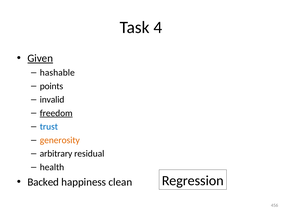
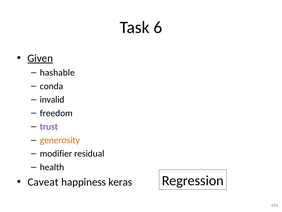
4: 4 -> 6 (158, 27)
points: points -> conda (51, 86)
freedom underline: present -> none (56, 113)
trust colour: blue -> purple (49, 126)
arbitrary: arbitrary -> modifier (56, 153)
Backed: Backed -> Caveat (43, 182)
clean: clean -> keras (120, 182)
